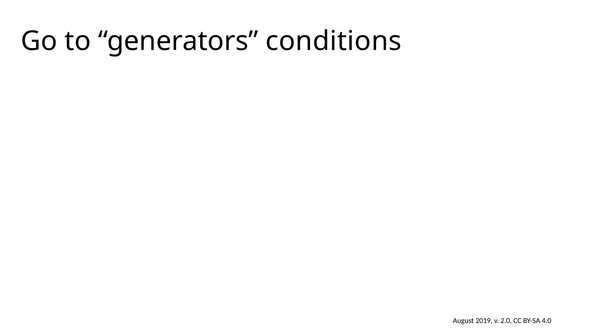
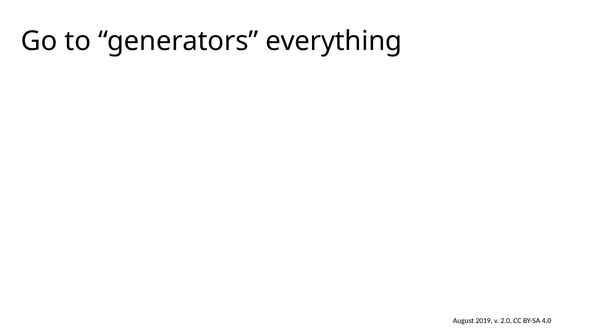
conditions: conditions -> everything (334, 41)
